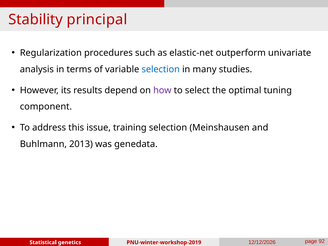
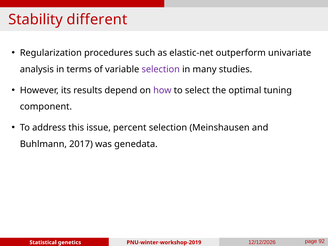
principal: principal -> different (97, 20)
selection colour: blue -> purple (161, 69)
training: training -> percent (130, 128)
2013: 2013 -> 2017 (81, 144)
